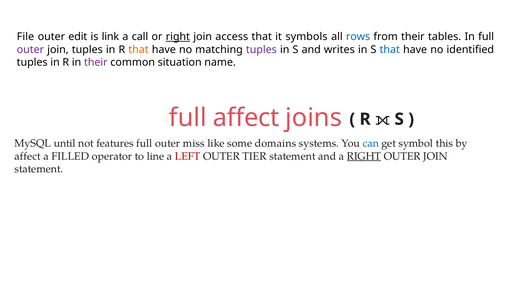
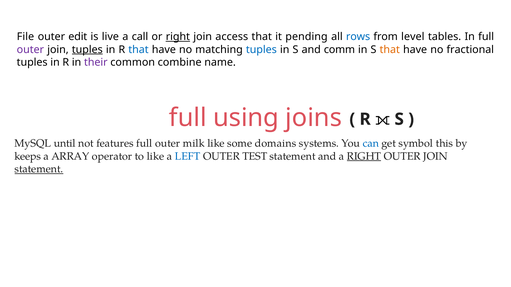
link: link -> live (110, 37)
symbols: symbols -> pending (306, 37)
from their: their -> level (413, 37)
tuples underline: none -> present (87, 50)
that colour: orange -> blue (138, 50)
tuples colour: purple -> blue (261, 50)
writes: writes -> comm (339, 50)
that colour: blue -> orange (390, 50)
identified: identified -> fractional (470, 50)
situation: situation -> combine (180, 62)
full affect: affect -> using (246, 118)
miss: miss -> milk (194, 144)
affect: affect -> keeps (28, 156)
FILLED: FILLED -> ARRAY (70, 156)
to line: line -> like (155, 156)
LEFT colour: red -> blue (188, 156)
TIER: TIER -> TEST (255, 156)
statement underline: none -> present (39, 169)
